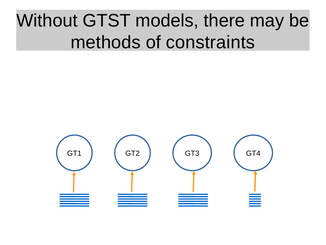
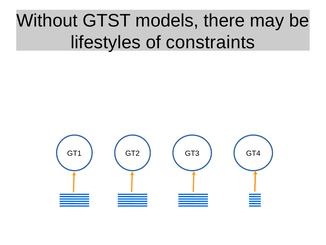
methods: methods -> lifestyles (106, 42)
